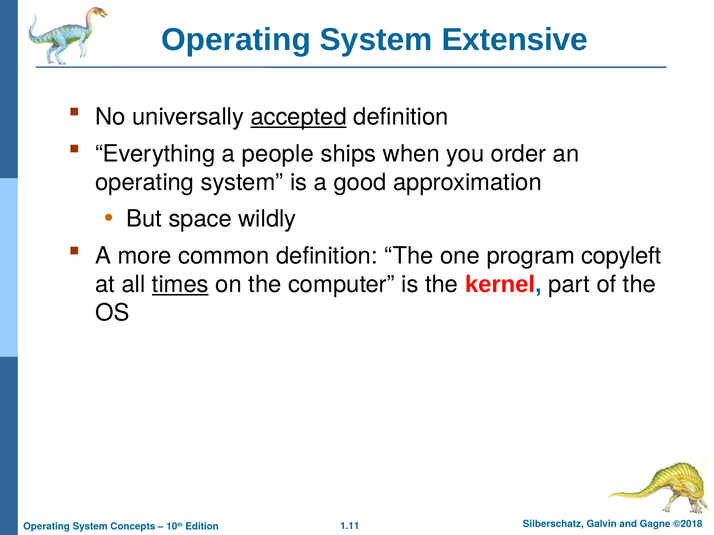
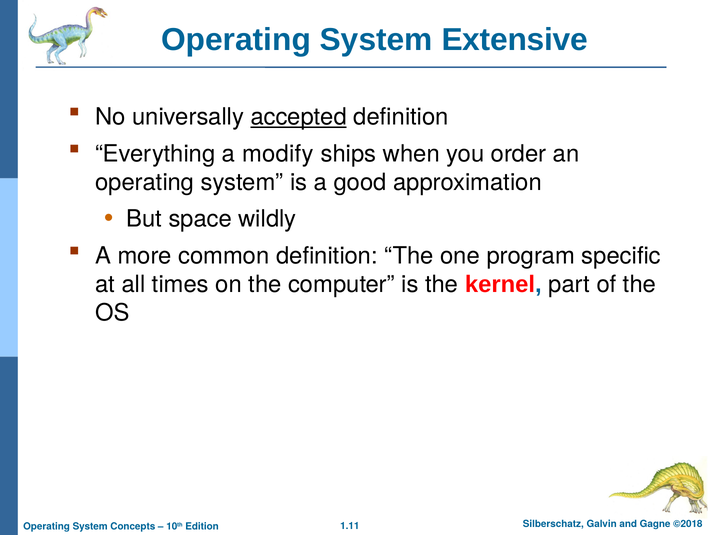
people: people -> modify (278, 154)
copyleft: copyleft -> specific (621, 256)
times underline: present -> none (180, 285)
